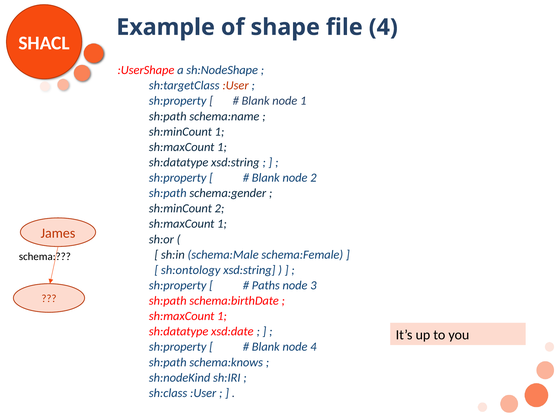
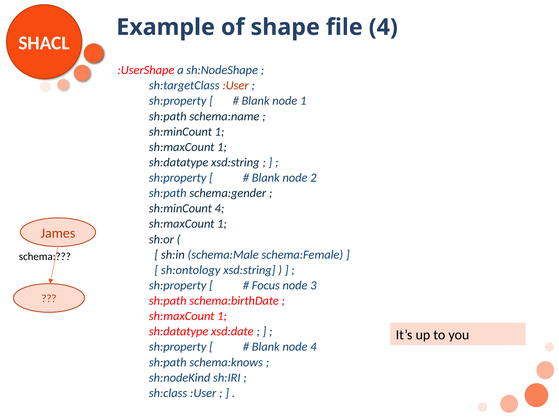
sh:minCount 2: 2 -> 4 (219, 209)
Paths: Paths -> Focus (266, 286)
